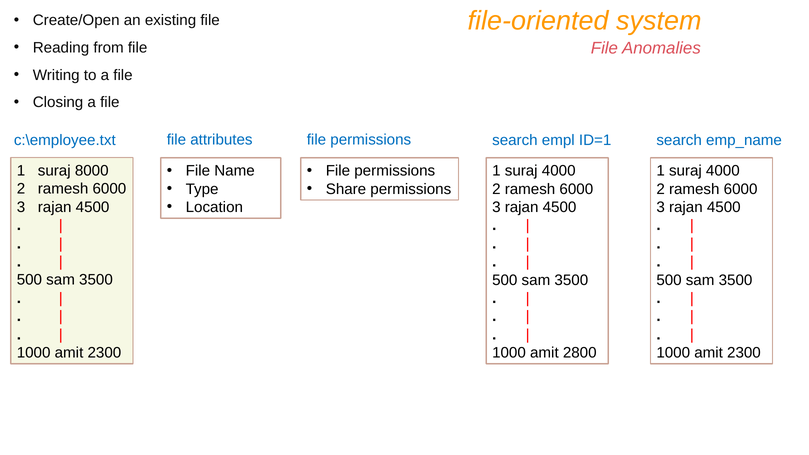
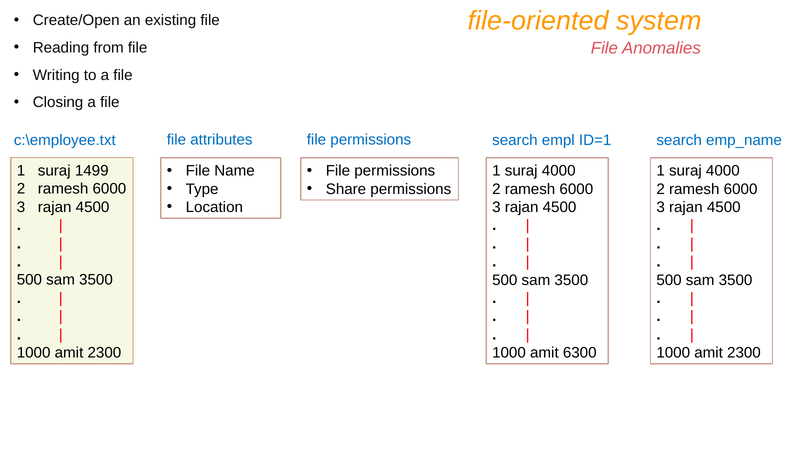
8000: 8000 -> 1499 (92, 171)
2800: 2800 -> 6300 (580, 353)
